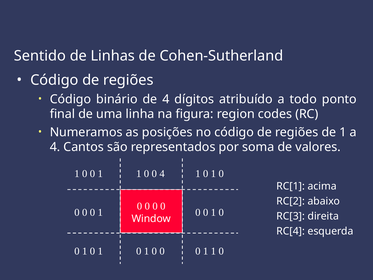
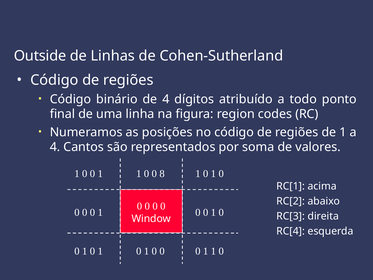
Sentido: Sentido -> Outside (40, 56)
0 4: 4 -> 8 (162, 174)
